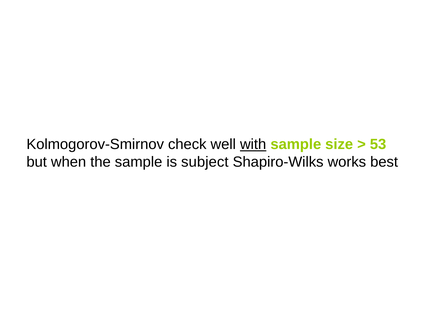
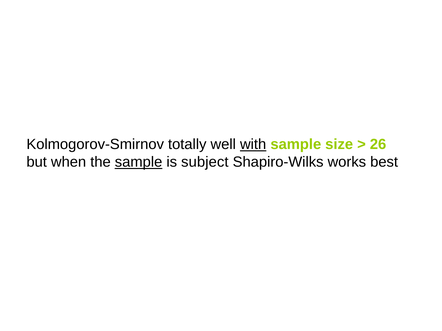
check: check -> totally (187, 145)
53: 53 -> 26 (378, 145)
sample underline: none -> present (139, 162)
